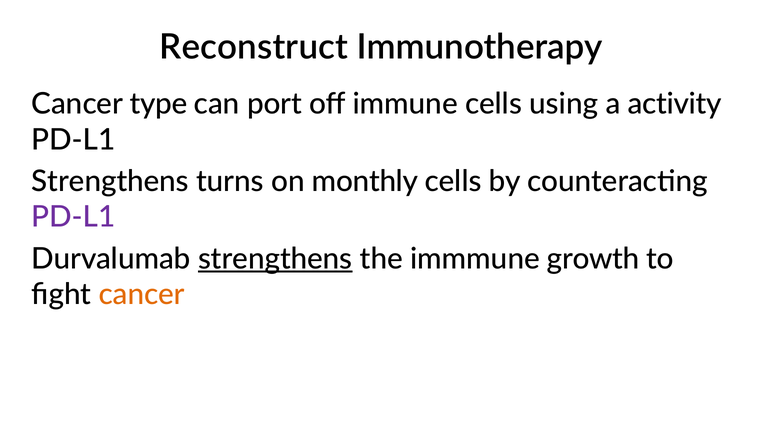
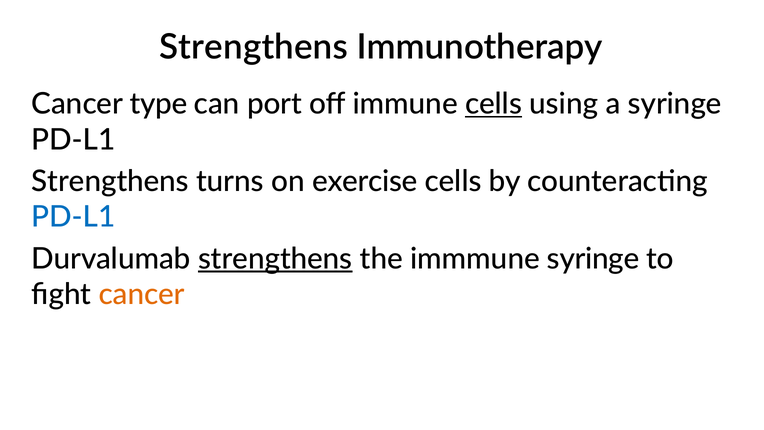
Reconstruct: Reconstruct -> Strengthens (254, 47)
cells underline: none -> present (494, 104)
a activity: activity -> syringe (675, 104)
monthly: monthly -> exercise (365, 181)
PD-L1 colour: purple -> blue (73, 217)
immmune growth: growth -> syringe (593, 259)
